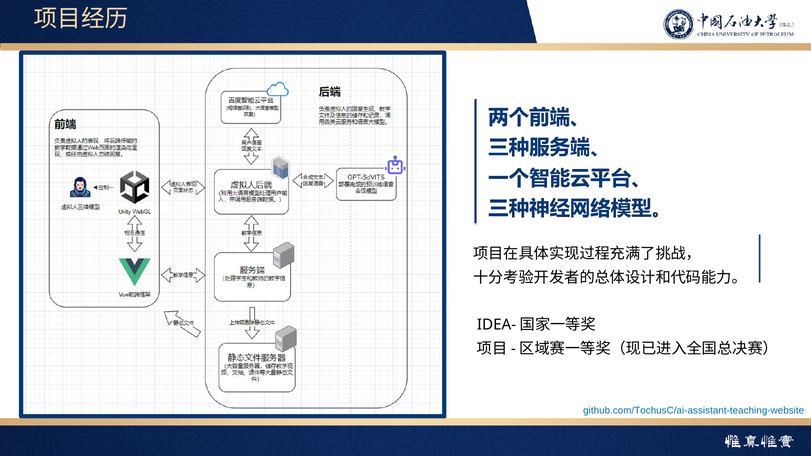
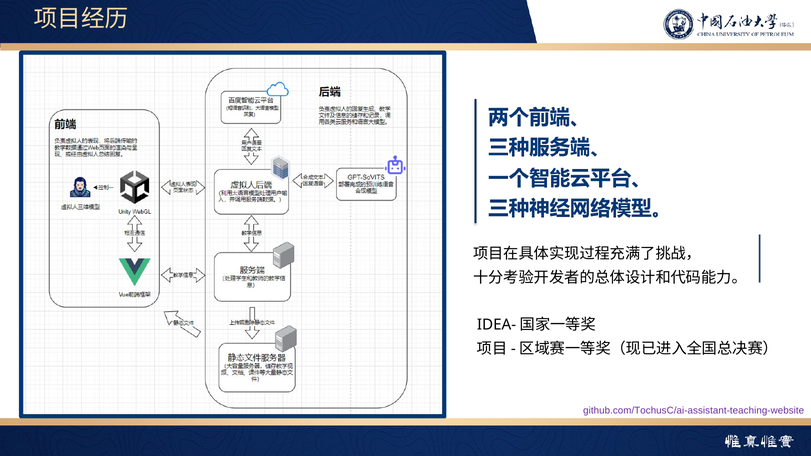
github.com/TochusC/ai-assistant-teaching-website colour: blue -> purple (694, 411)
